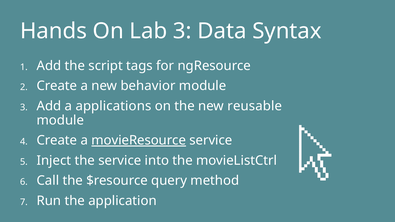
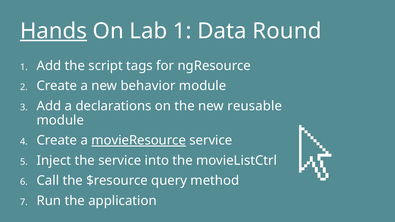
Hands underline: none -> present (53, 31)
Lab 3: 3 -> 1 (182, 31)
Syntax: Syntax -> Round (287, 31)
applications: applications -> declarations (114, 106)
